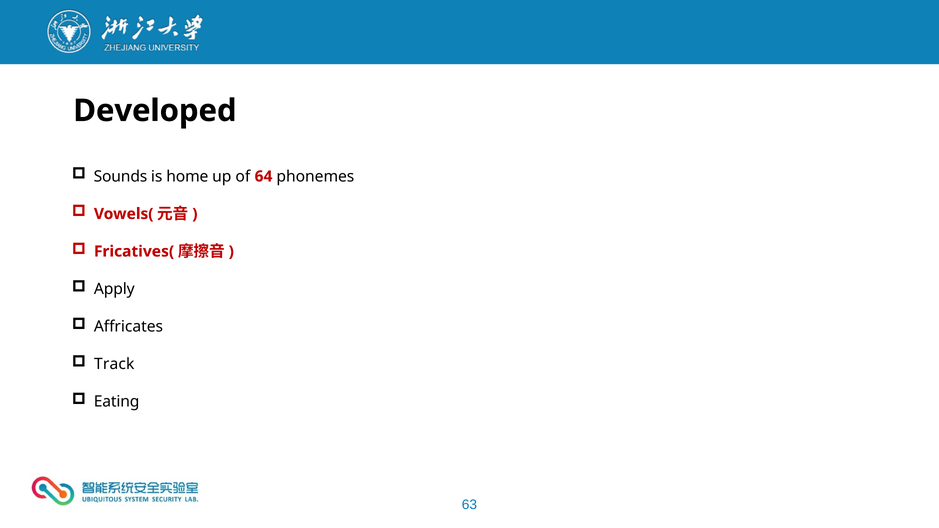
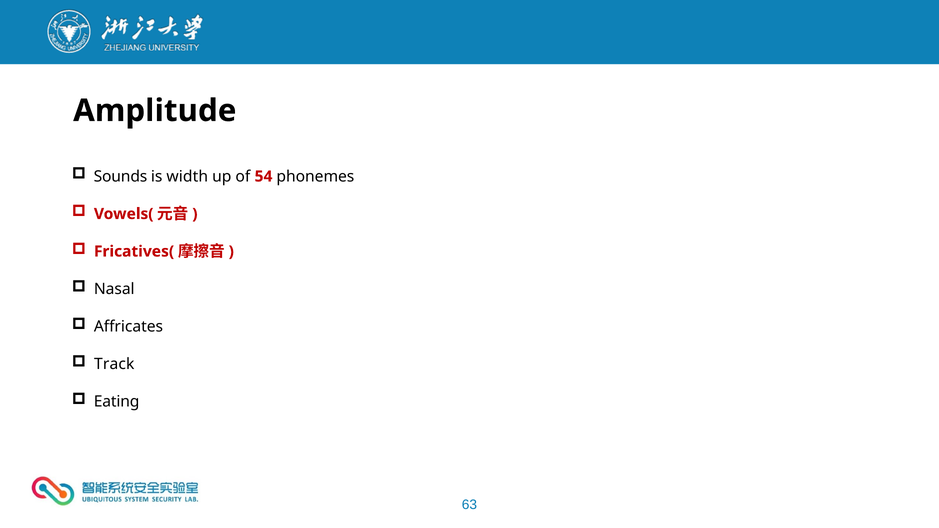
Developed: Developed -> Amplitude (155, 111)
home: home -> width (187, 176)
64: 64 -> 54 (264, 176)
Apply: Apply -> Nasal (114, 289)
